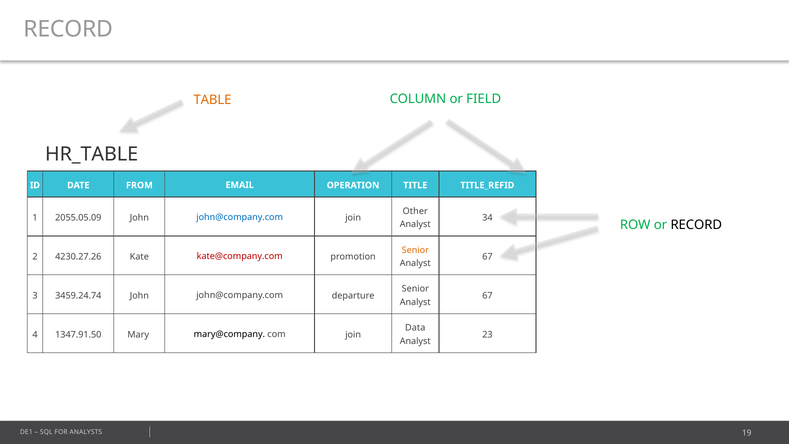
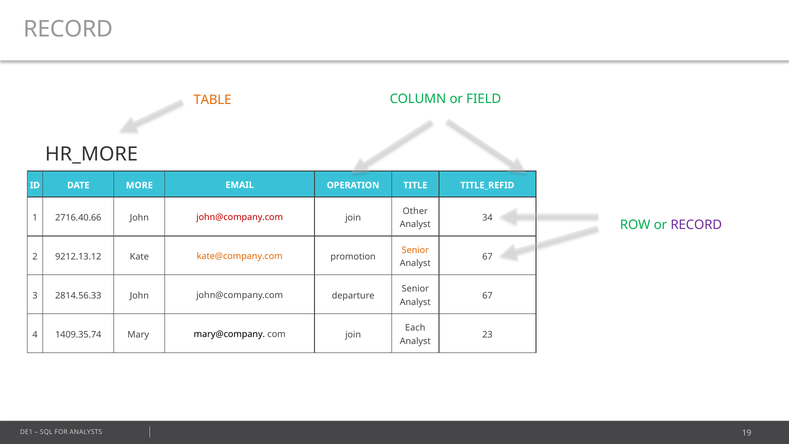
HR_TABLE: HR_TABLE -> HR_MORE (91, 154)
FROM: FROM -> MORE (139, 185)
2055.05.09: 2055.05.09 -> 2716.40.66 (78, 218)
john@company.com colour: blue -> red (240, 217)
RECORD colour: black -> purple (696, 225)
4230.27.26: 4230.27.26 -> 9212.13.12 (78, 257)
kate@company.com colour: red -> orange (240, 256)
3459.24.74: 3459.24.74 -> 2814.56.33 (78, 295)
Data: Data -> Each (415, 328)
1347.91.50: 1347.91.50 -> 1409.35.74 (78, 334)
